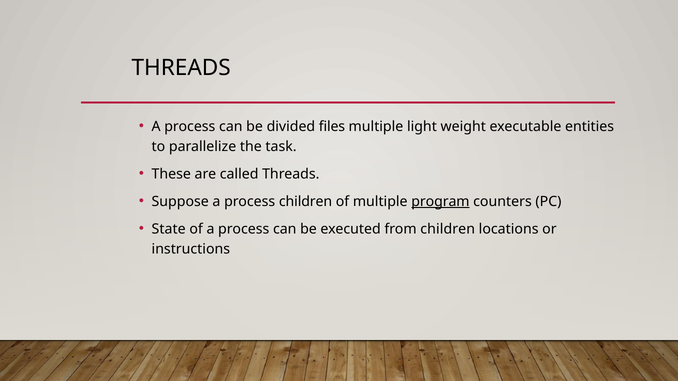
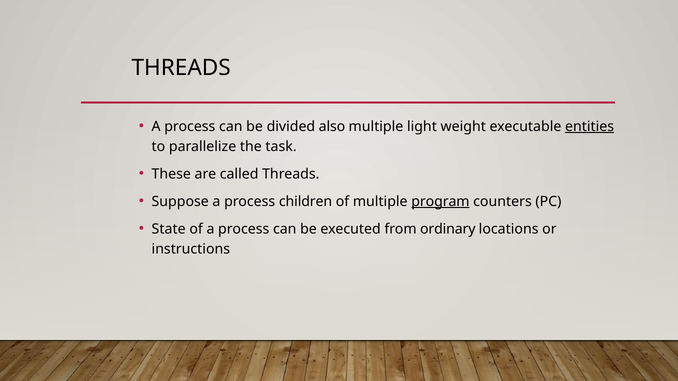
files: files -> also (332, 127)
entities underline: none -> present (590, 127)
from children: children -> ordinary (448, 229)
